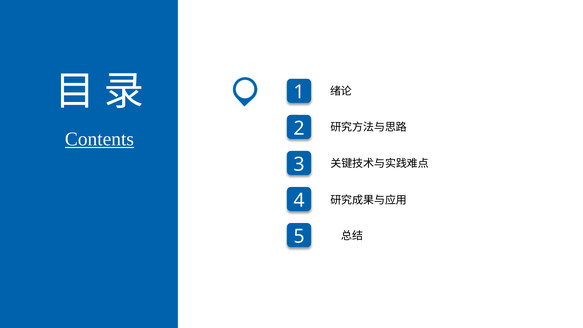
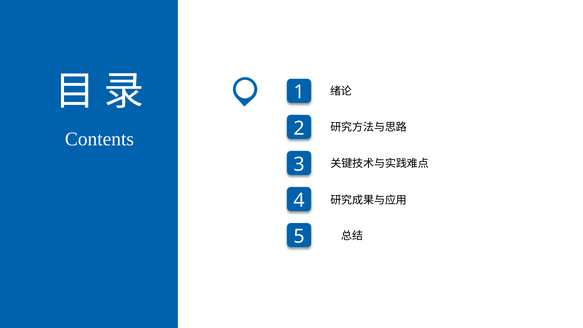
Contents underline: present -> none (99, 139)
